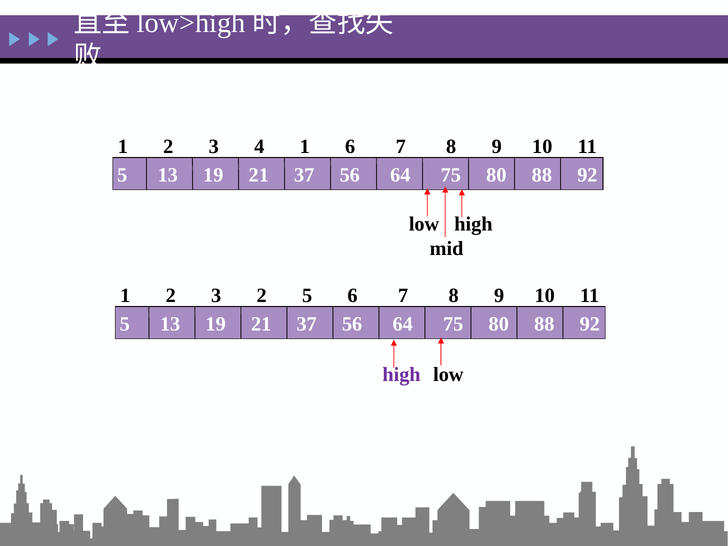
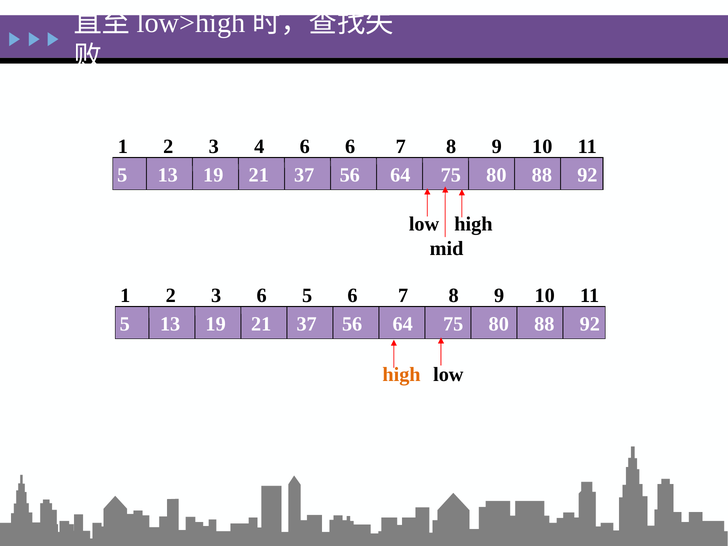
4 1: 1 -> 6 (305, 147)
3 2: 2 -> 6 (262, 296)
high colour: purple -> orange (402, 375)
